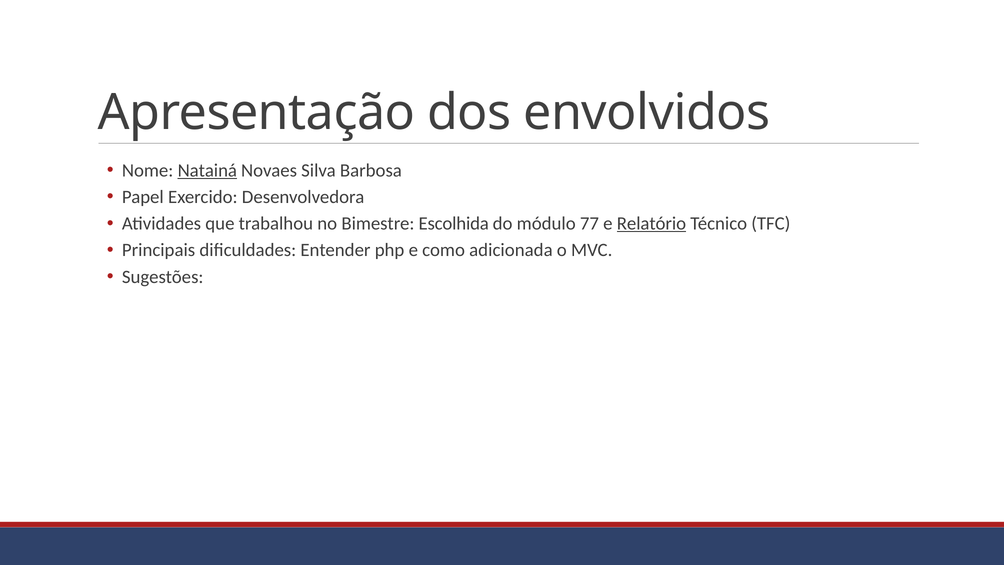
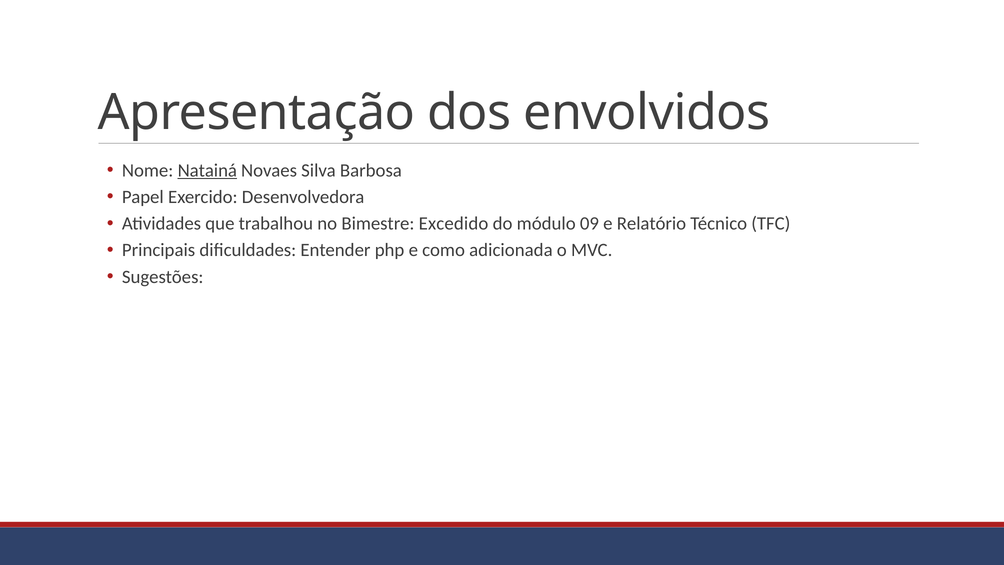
Escolhida: Escolhida -> Excedido (454, 223)
77: 77 -> 09 (589, 223)
Relatório underline: present -> none (651, 223)
